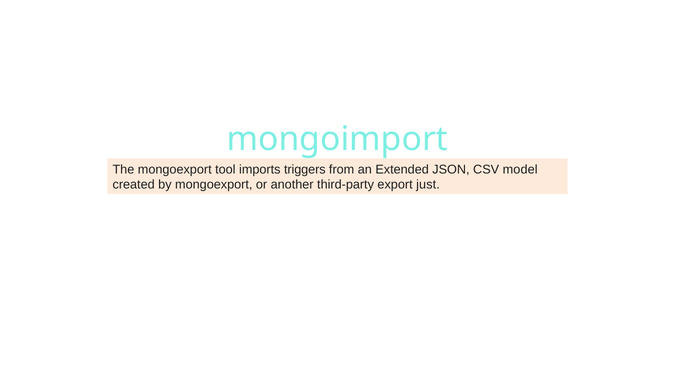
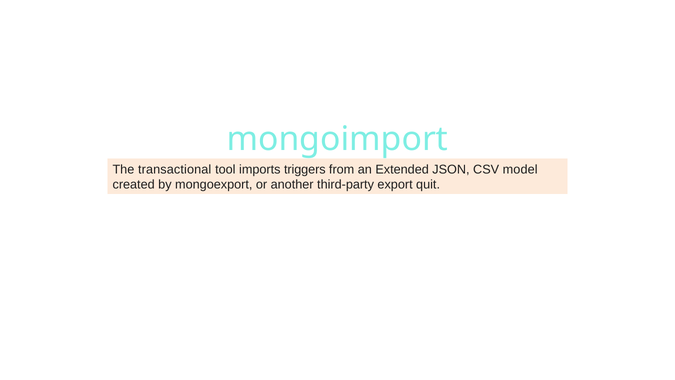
The mongoexport: mongoexport -> transactional (175, 169)
just: just -> quit (428, 185)
